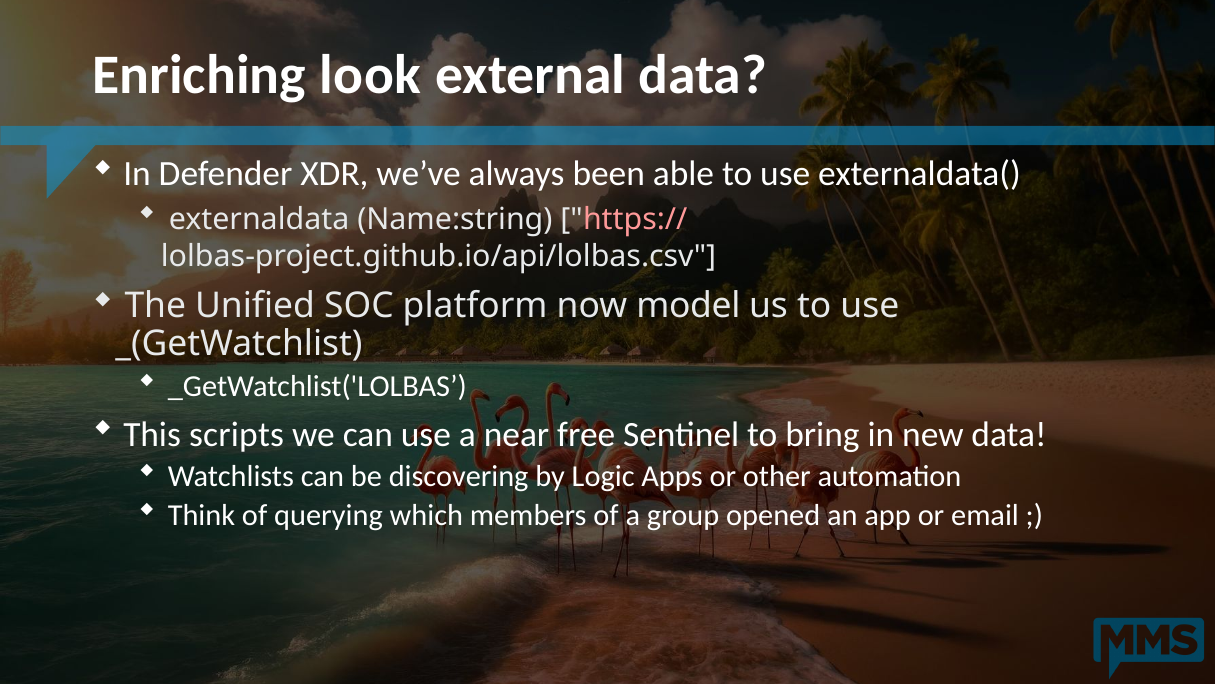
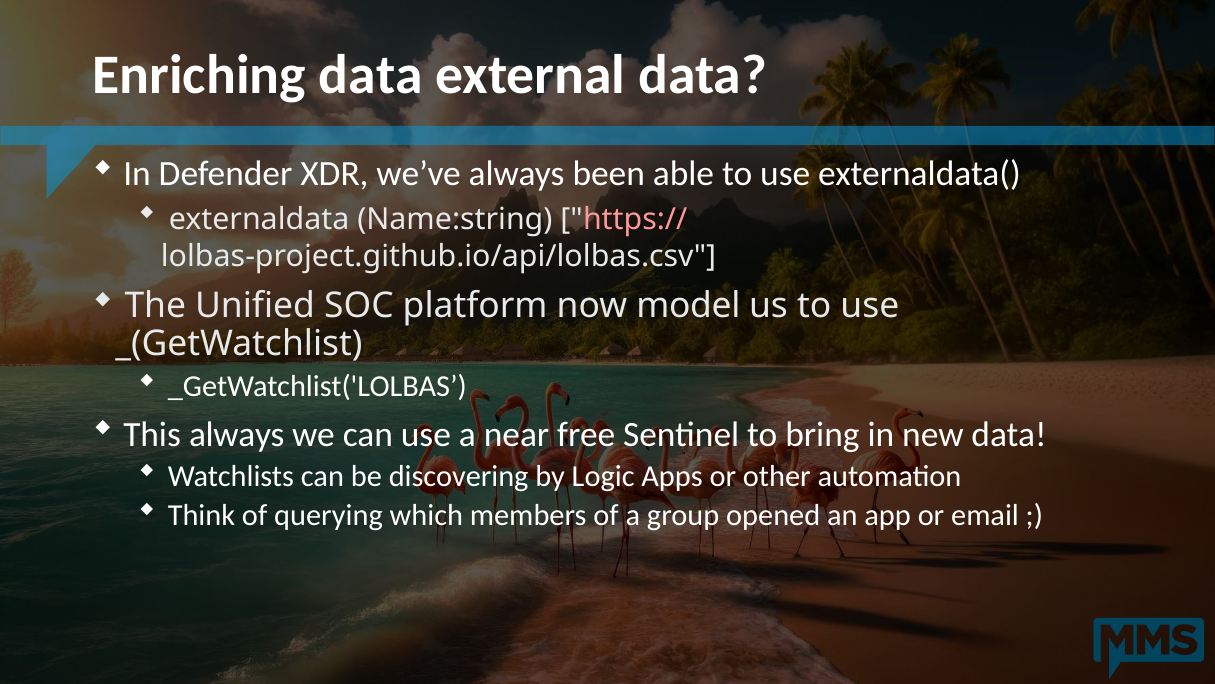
Enriching look: look -> data (371, 76)
This scripts: scripts -> always (237, 434)
